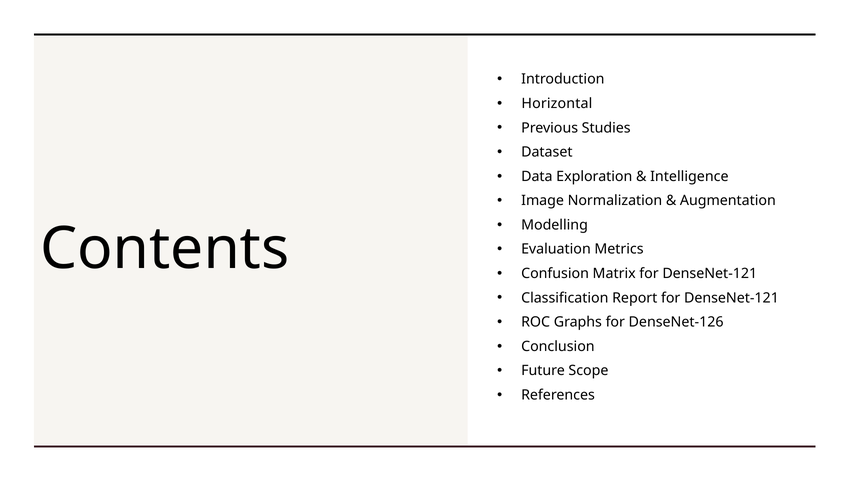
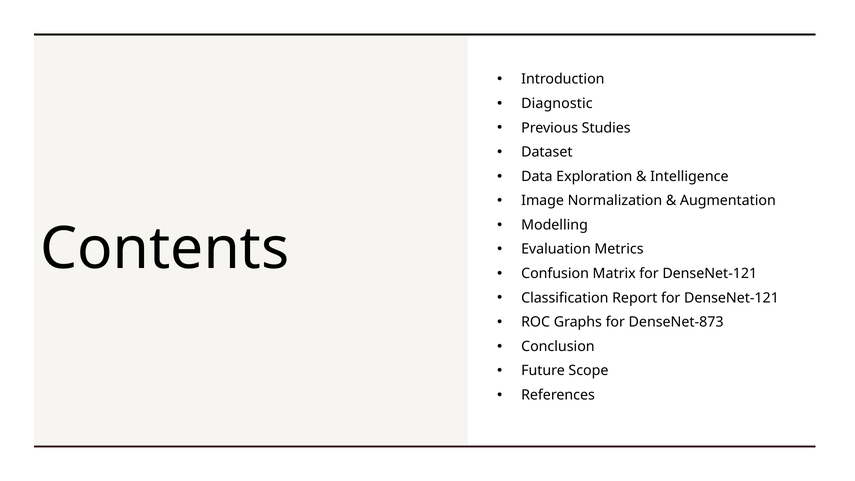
Horizontal: Horizontal -> Diagnostic (557, 104)
DenseNet-126: DenseNet-126 -> DenseNet-873 (676, 322)
